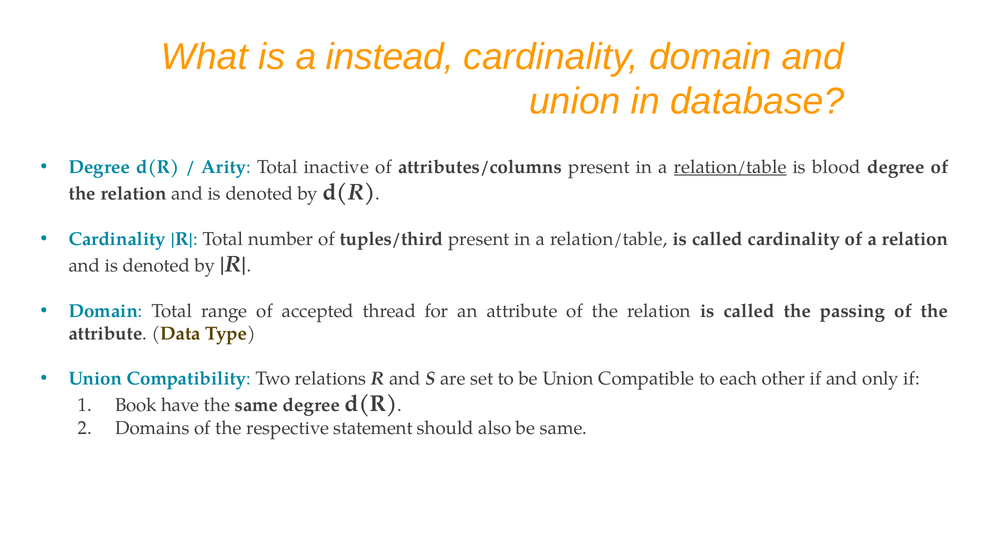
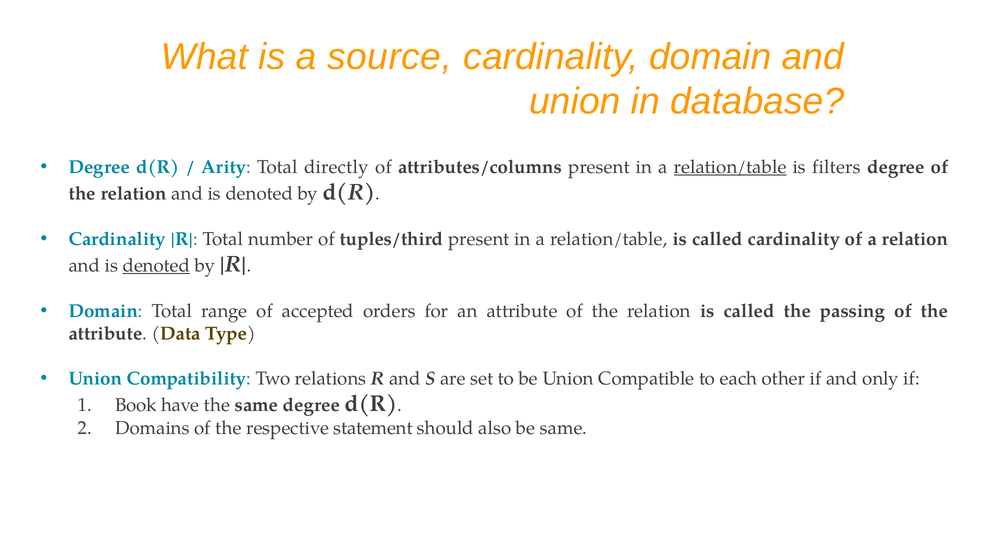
instead: instead -> source (390, 57)
inactive: inactive -> directly (336, 167)
blood: blood -> filters (836, 167)
denoted underline: none -> present (156, 265)
thread: thread -> orders (389, 311)
